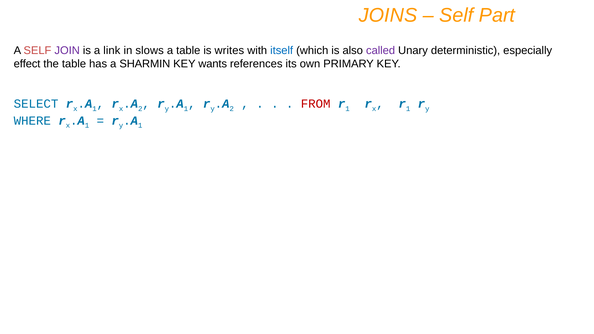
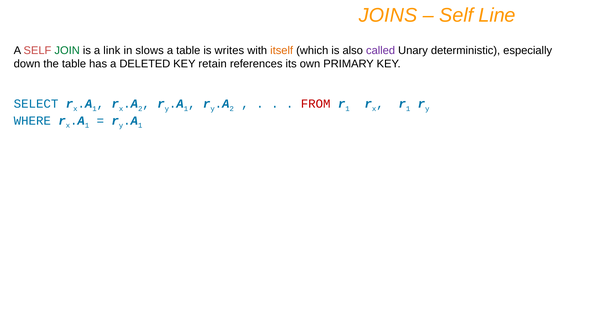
Part: Part -> Line (497, 15)
JOIN colour: purple -> green (67, 50)
itself colour: blue -> orange (282, 50)
effect: effect -> down (27, 64)
SHARMIN: SHARMIN -> DELETED (145, 64)
wants: wants -> retain (213, 64)
